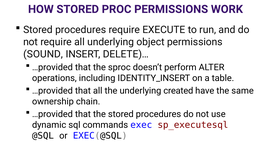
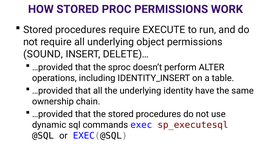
created: created -> identity (178, 91)
